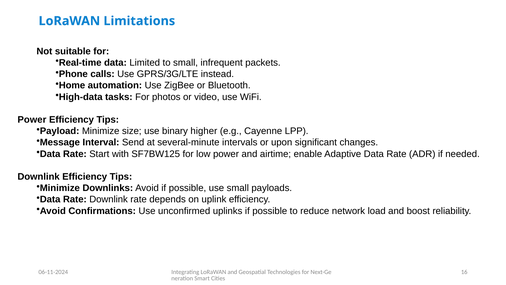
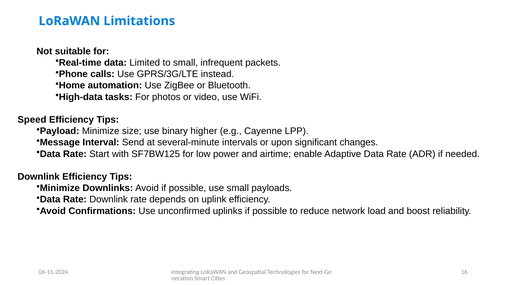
Power: Power -> Speed (32, 120)
